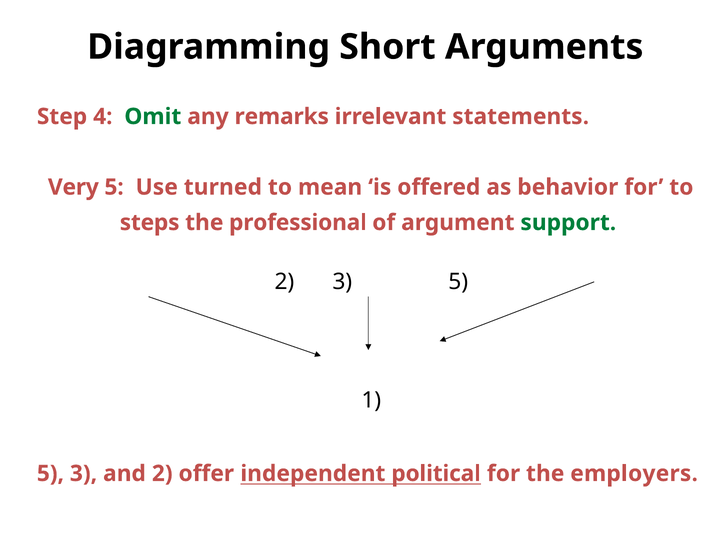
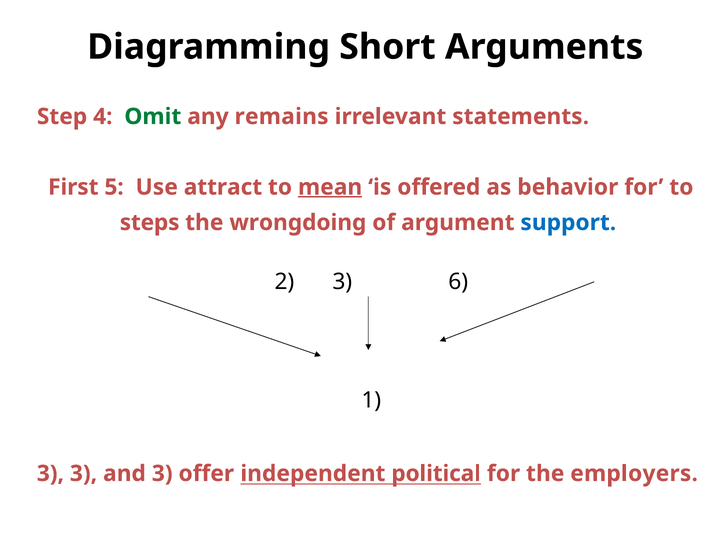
remarks: remarks -> remains (282, 117)
Very: Very -> First (73, 187)
turned: turned -> attract (223, 187)
mean underline: none -> present (330, 187)
professional: professional -> wrongdoing (298, 223)
support colour: green -> blue (568, 223)
3 5: 5 -> 6 (458, 282)
5: 5 -> 3 (50, 474)
and 2: 2 -> 3 (162, 474)
